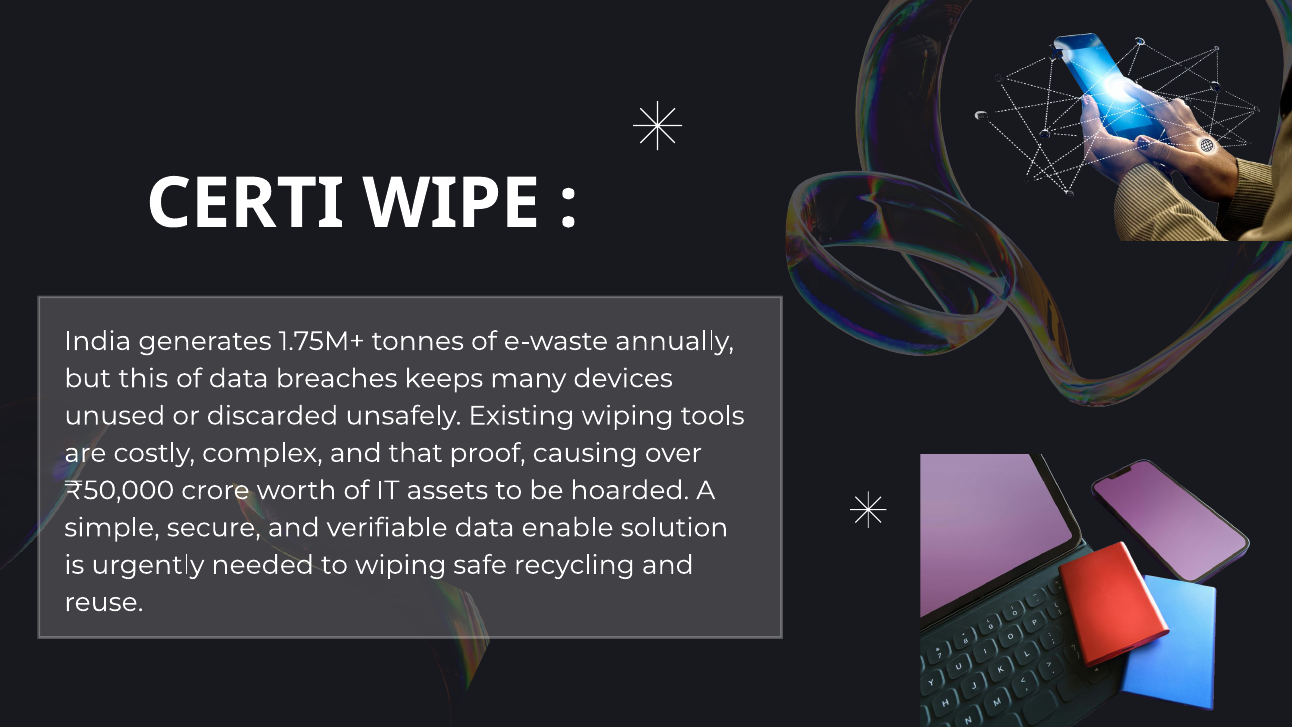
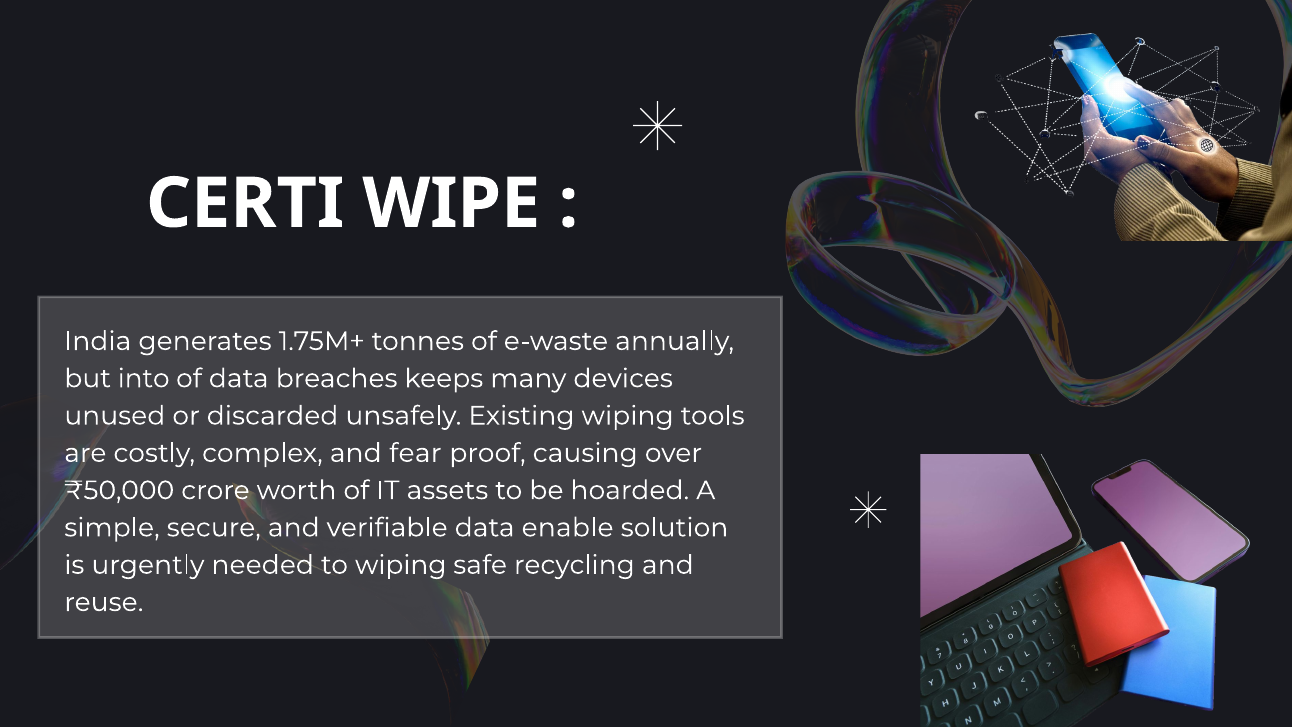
this: this -> into (144, 378)
that: that -> fear (415, 453)
